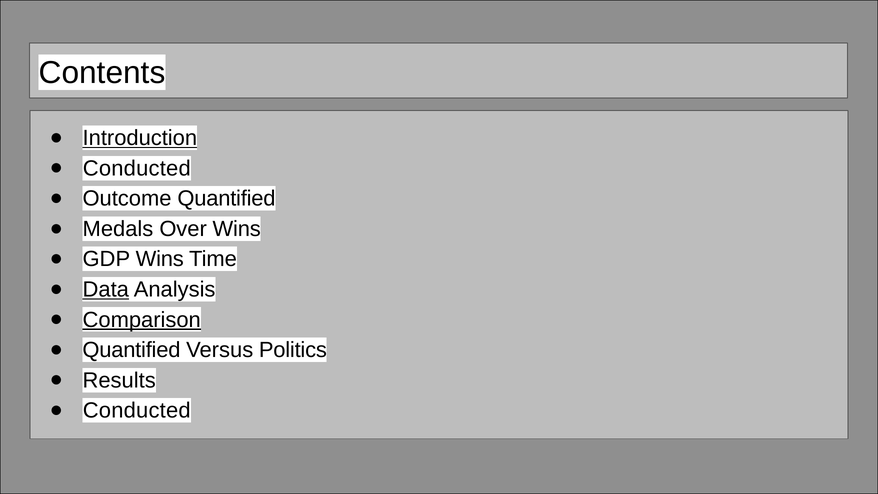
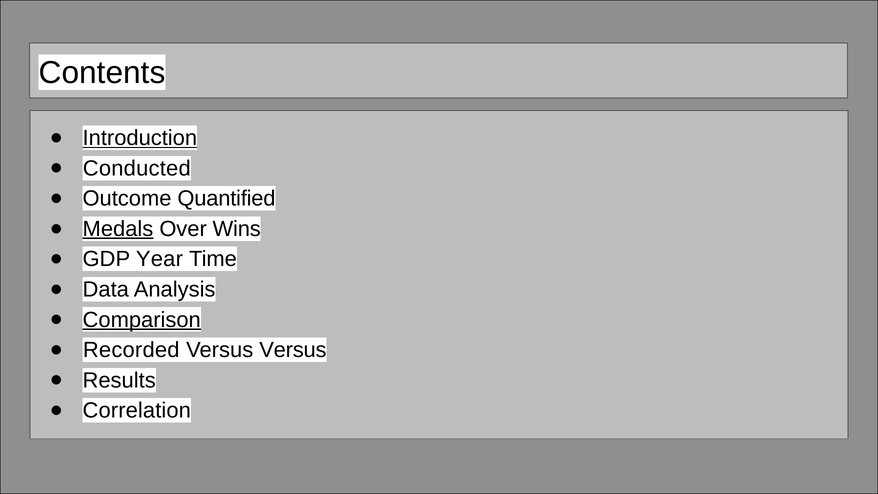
Medals underline: none -> present (118, 229)
GDP Wins: Wins -> Year (159, 259)
Data underline: present -> none (106, 289)
Quantified: Quantified -> Recorded (131, 350)
Versus Politics: Politics -> Versus (293, 350)
Conducted: Conducted -> Correlation (137, 411)
